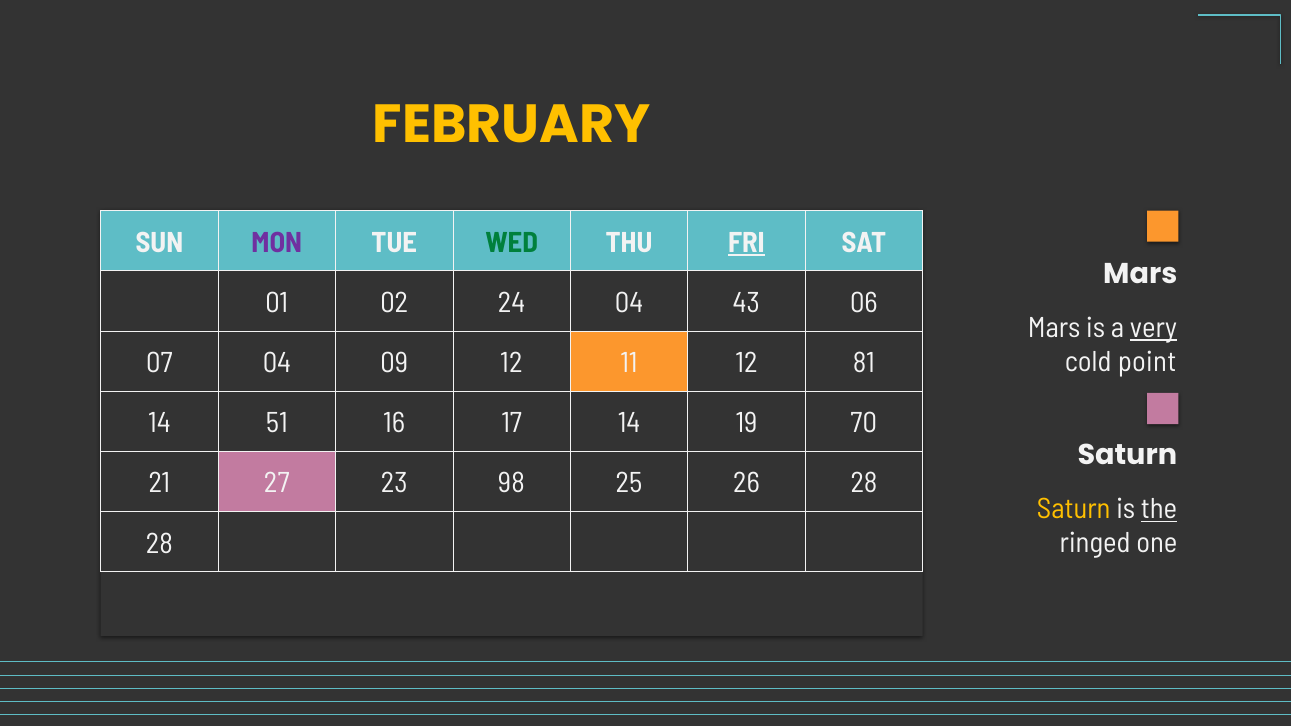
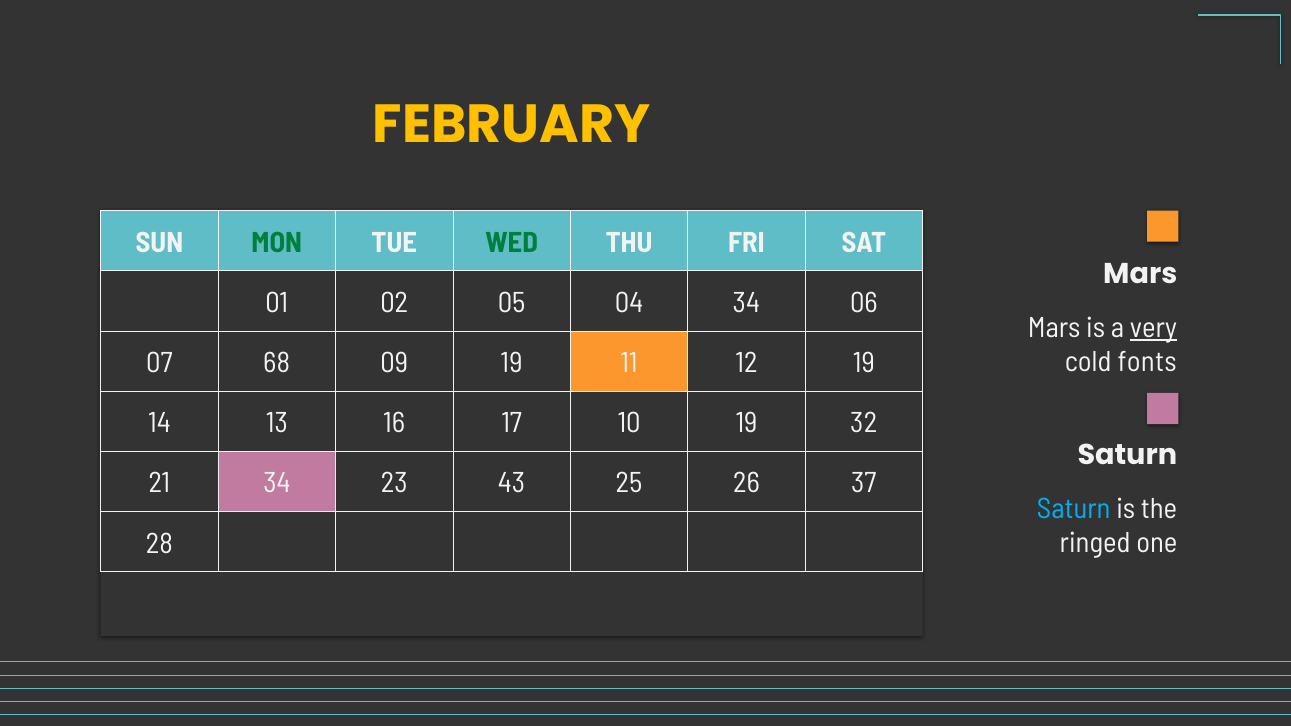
MON colour: purple -> green (277, 243)
FRI underline: present -> none (746, 243)
24: 24 -> 05 (512, 303)
04 43: 43 -> 34 (746, 303)
point: point -> fonts (1147, 362)
07 04: 04 -> 68 (277, 363)
09 12: 12 -> 19 (511, 363)
12 81: 81 -> 19 (864, 363)
51: 51 -> 13 (277, 423)
17 14: 14 -> 10 (629, 423)
70: 70 -> 32 (864, 423)
21 27: 27 -> 34 (277, 484)
98: 98 -> 43 (512, 484)
26 28: 28 -> 37 (864, 484)
Saturn colour: yellow -> light blue (1074, 509)
the underline: present -> none (1159, 509)
